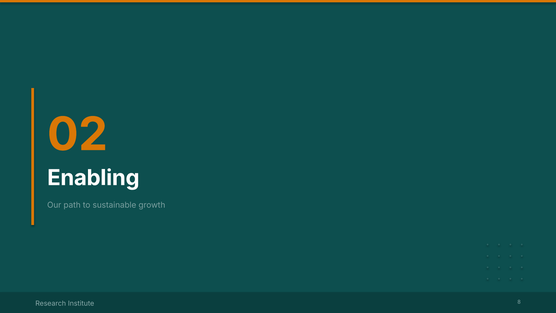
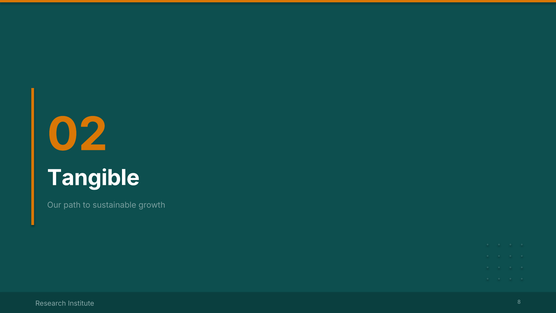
Enabling: Enabling -> Tangible (93, 178)
